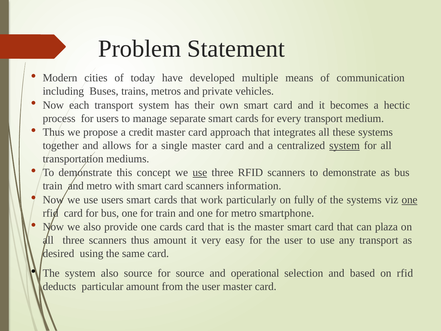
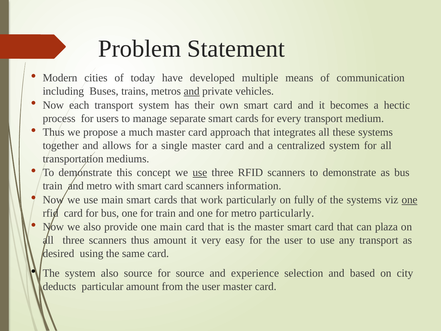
and underline: none -> present (192, 91)
credit: credit -> much (141, 132)
system underline: present -> none (344, 145)
use users: users -> main (112, 200)
metro smartphone: smartphone -> particularly (287, 213)
one cards: cards -> main (171, 227)
operational: operational -> experience (255, 273)
on rfid: rfid -> city (405, 273)
